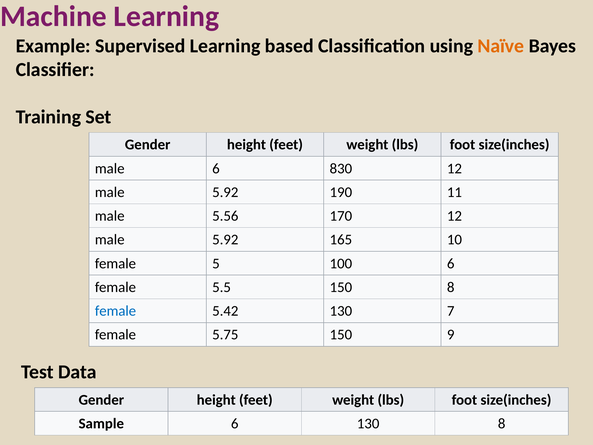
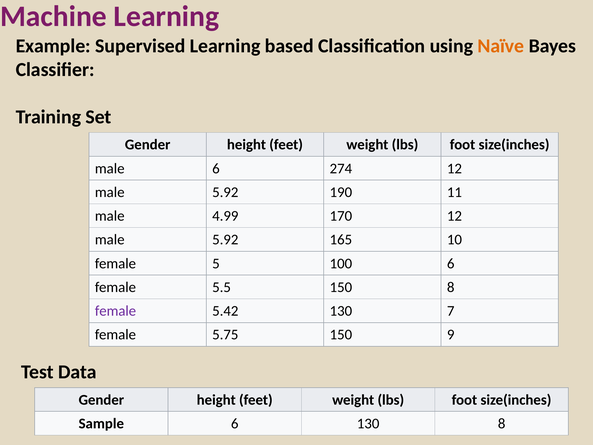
830: 830 -> 274 (341, 168)
5.56: 5.56 -> 4.99 (225, 216)
female colour: blue -> purple (115, 311)
